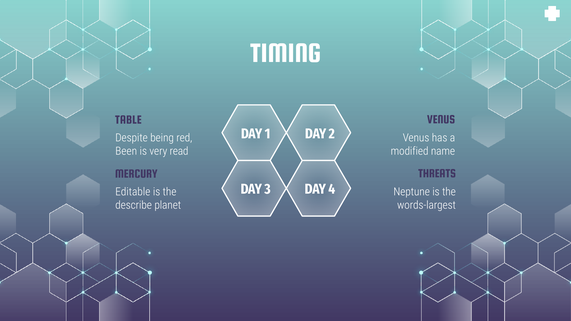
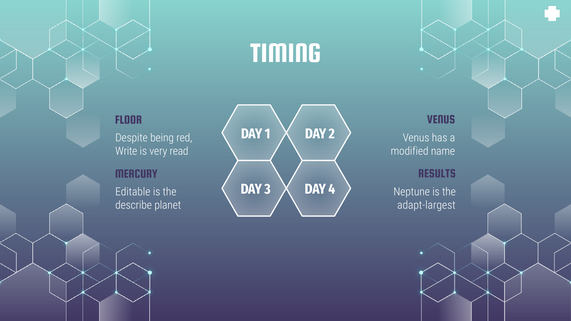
TABLE: TABLE -> FLOOR (128, 120)
Been: Been -> Write (126, 151)
THREATS: THREATS -> RESULTS (437, 174)
words-largest: words-largest -> adapt-largest (426, 205)
